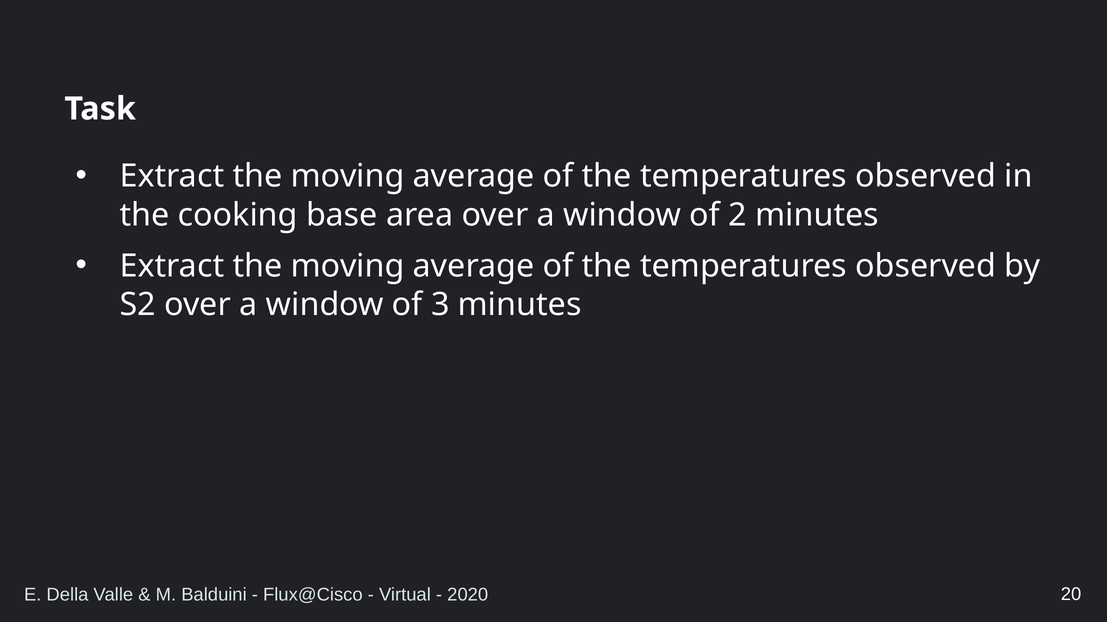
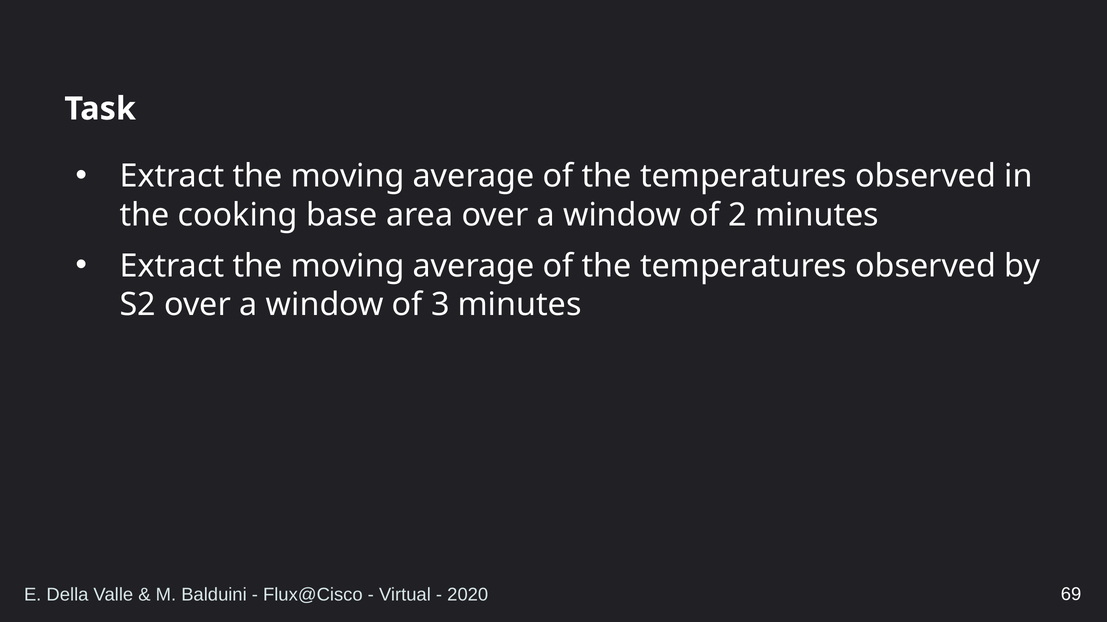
20: 20 -> 69 (1071, 595)
